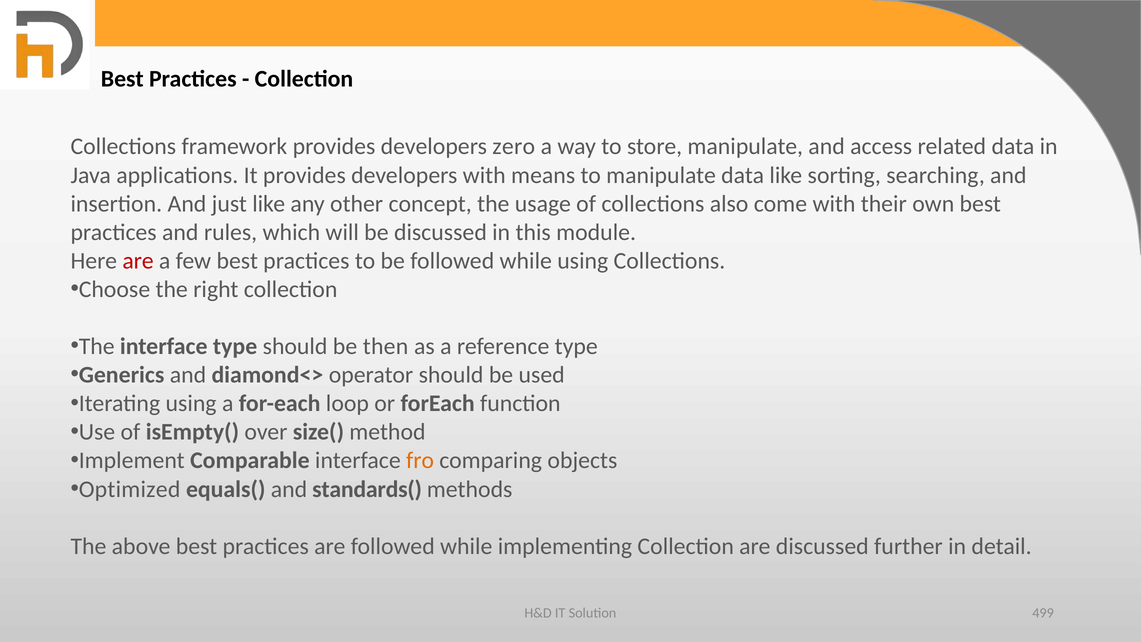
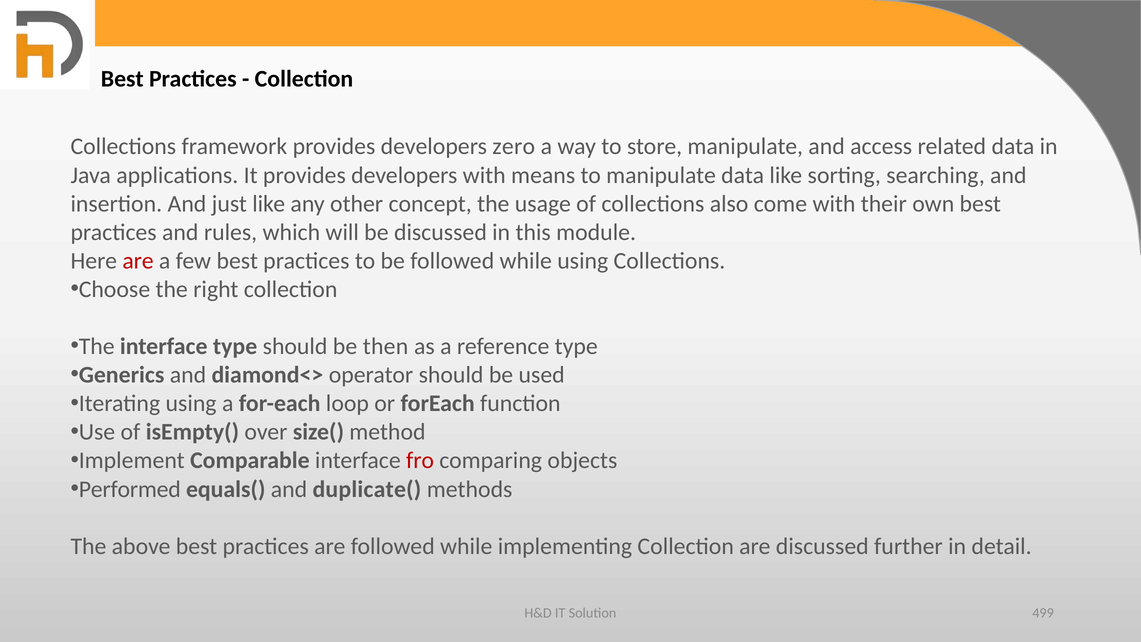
fro colour: orange -> red (420, 460)
Optimized: Optimized -> Performed (130, 489)
standards(: standards( -> duplicate( (367, 489)
